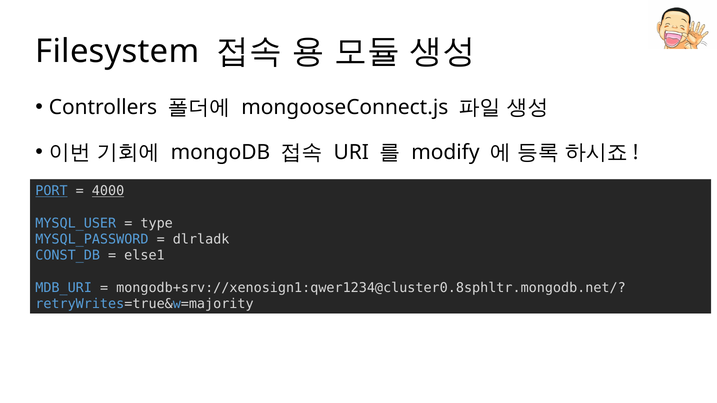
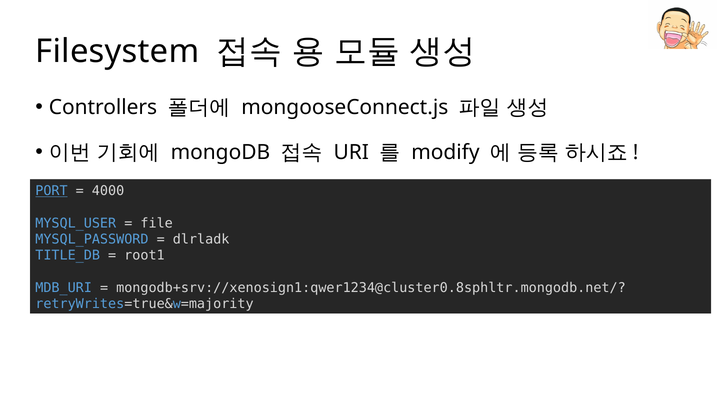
4000 underline: present -> none (108, 191)
type: type -> file (157, 223)
CONST_DB: CONST_DB -> TITLE_DB (68, 256)
else1: else1 -> root1 (144, 256)
